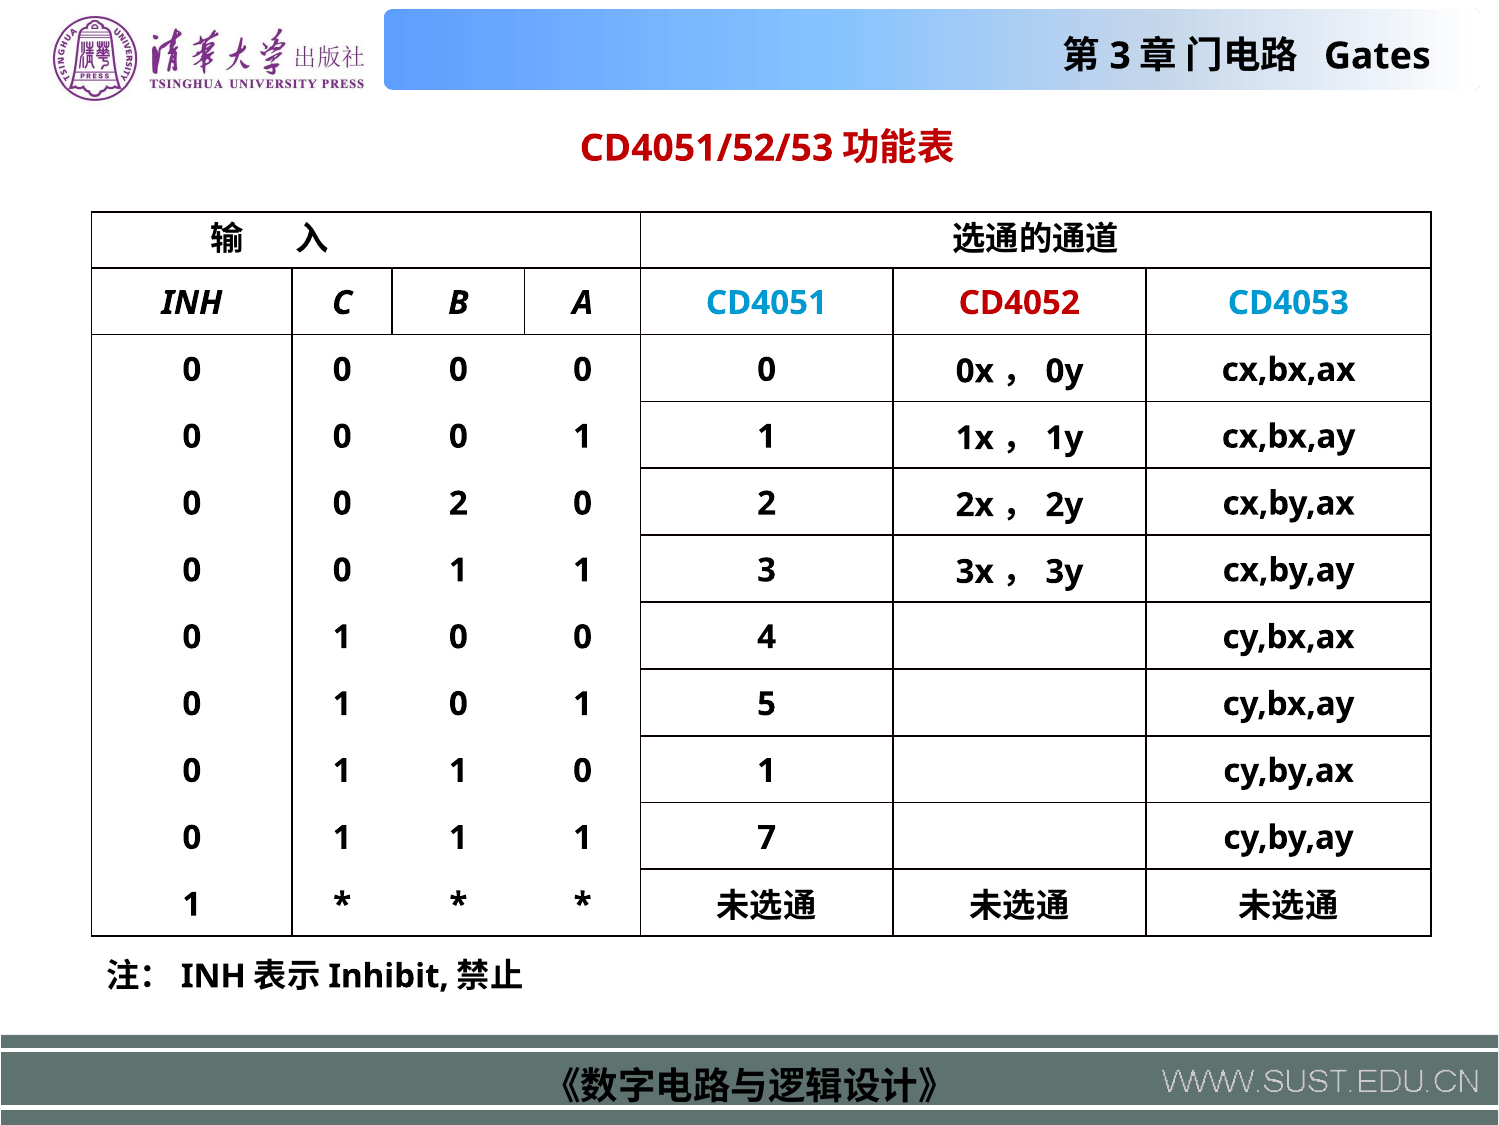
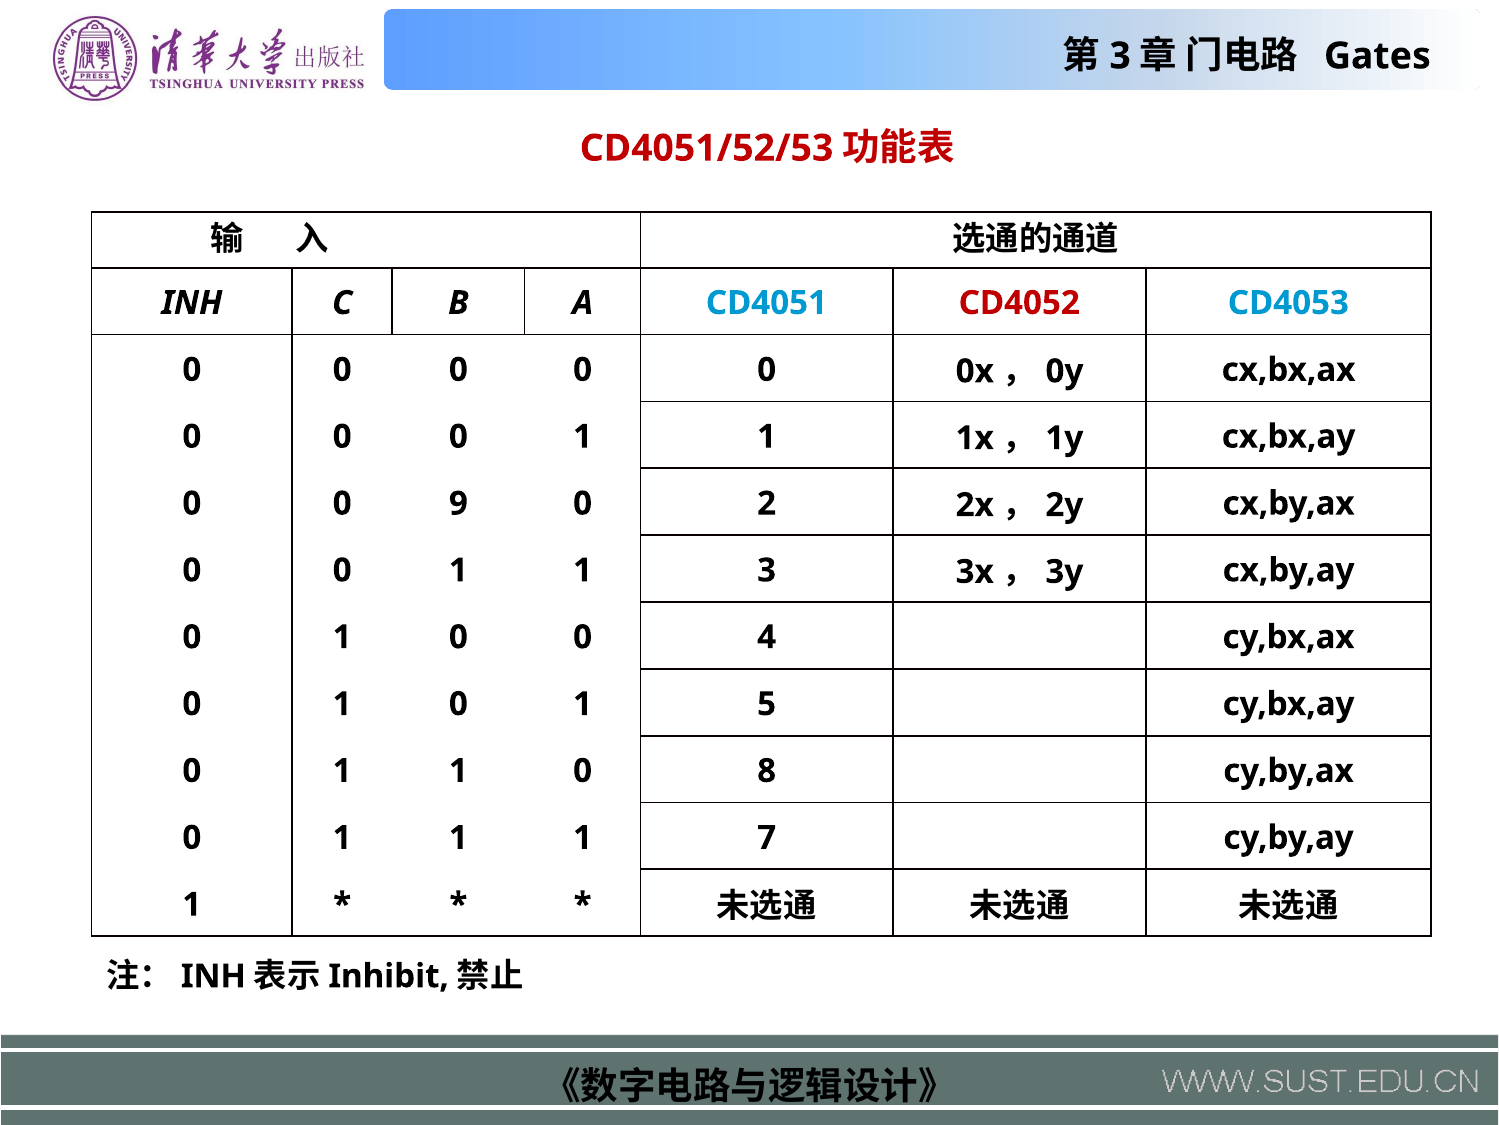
0 0 2: 2 -> 9 (458, 503)
1 1 0 1: 1 -> 8 (767, 770)
